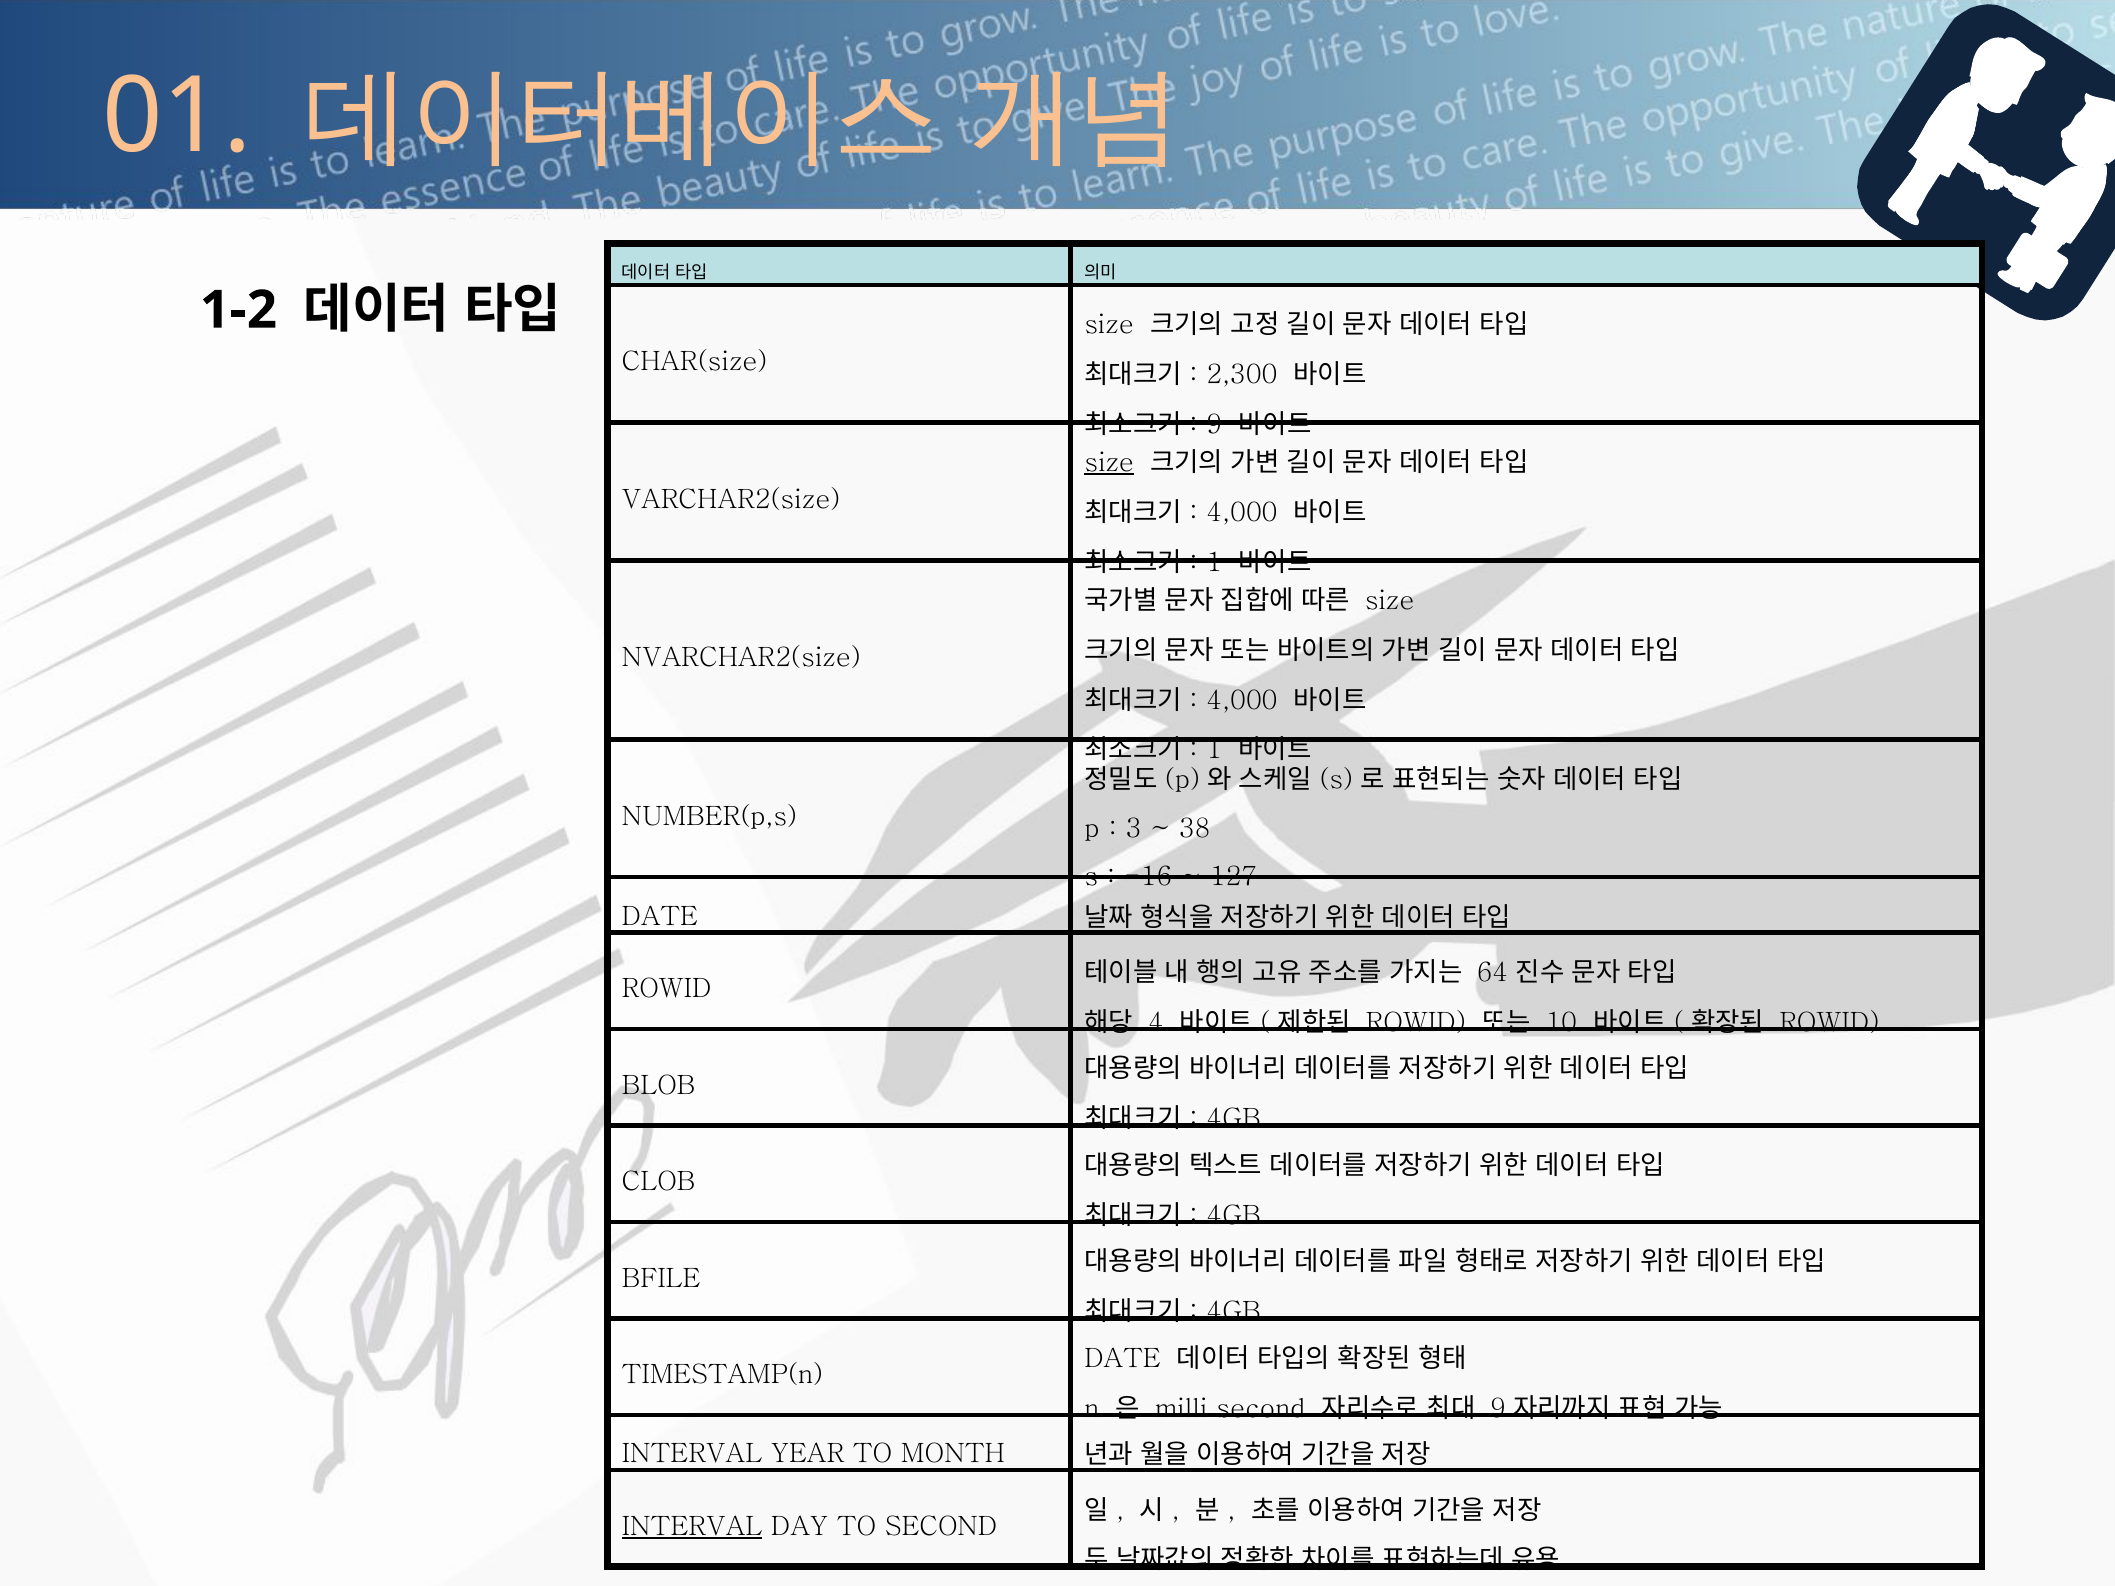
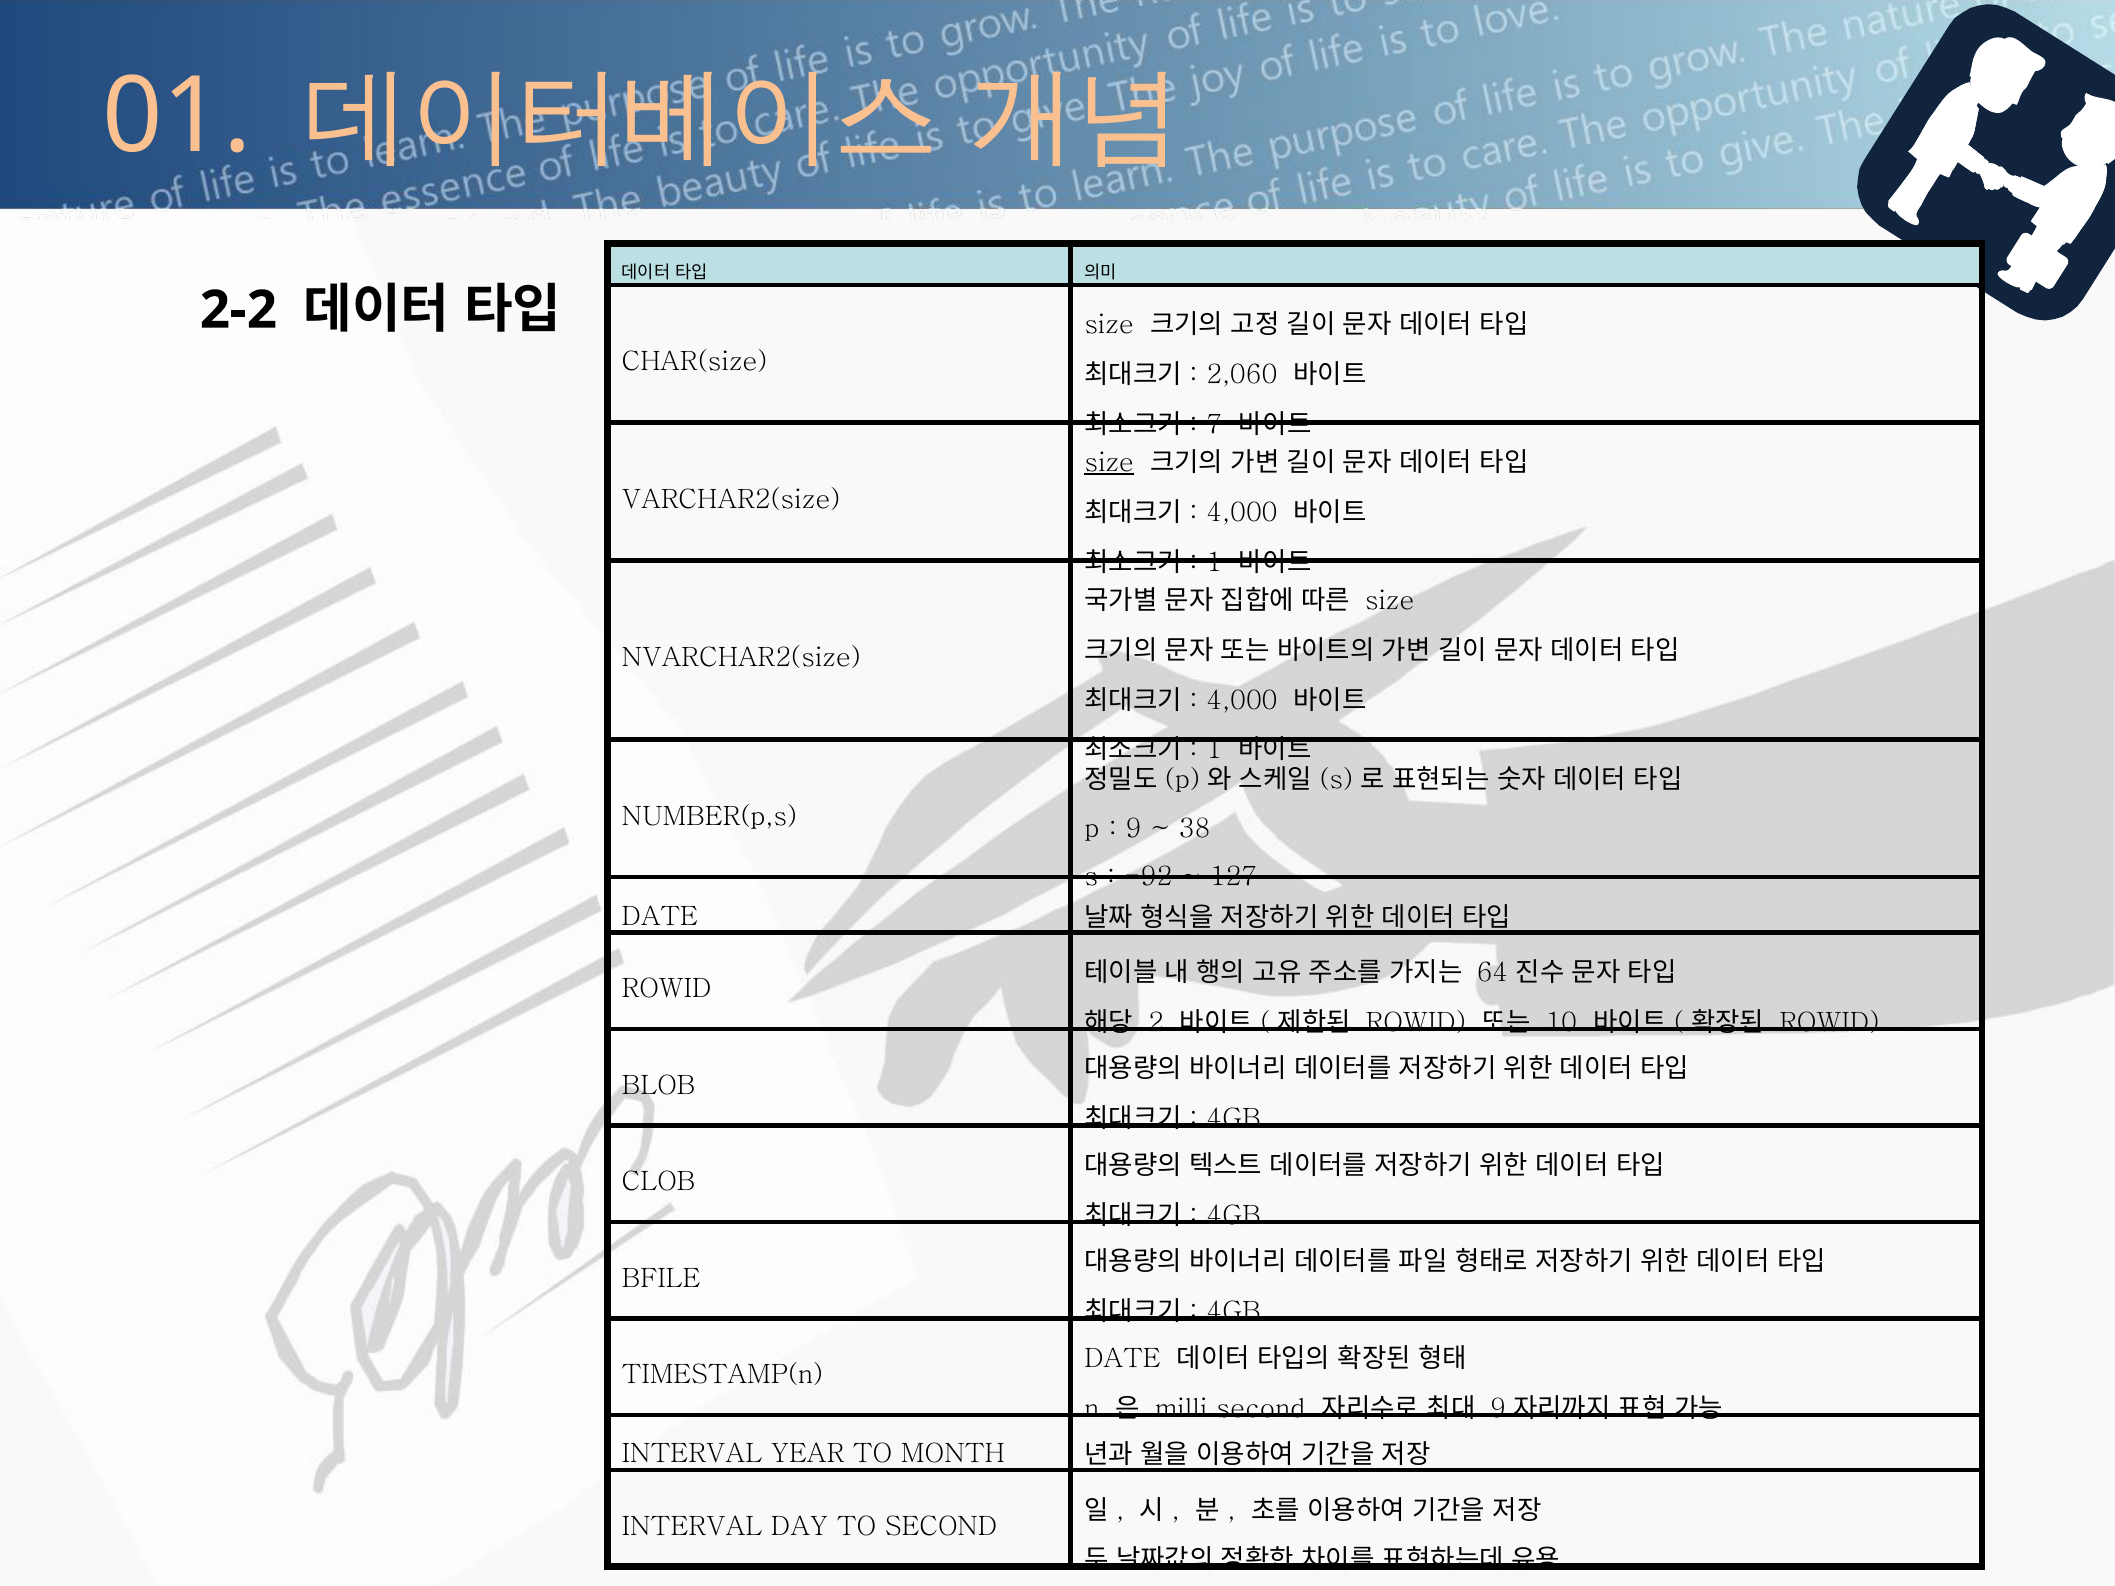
1-2: 1-2 -> 2-2 (238, 310)
2,300: 2,300 -> 2,060 (1242, 375)
9: 9 -> 7 (1214, 425)
3: 3 -> 9 (1133, 829)
-16: -16 -> -92 (1148, 877)
4: 4 -> 2 (1156, 1023)
INTERVAL underline: present -> none (692, 1527)
